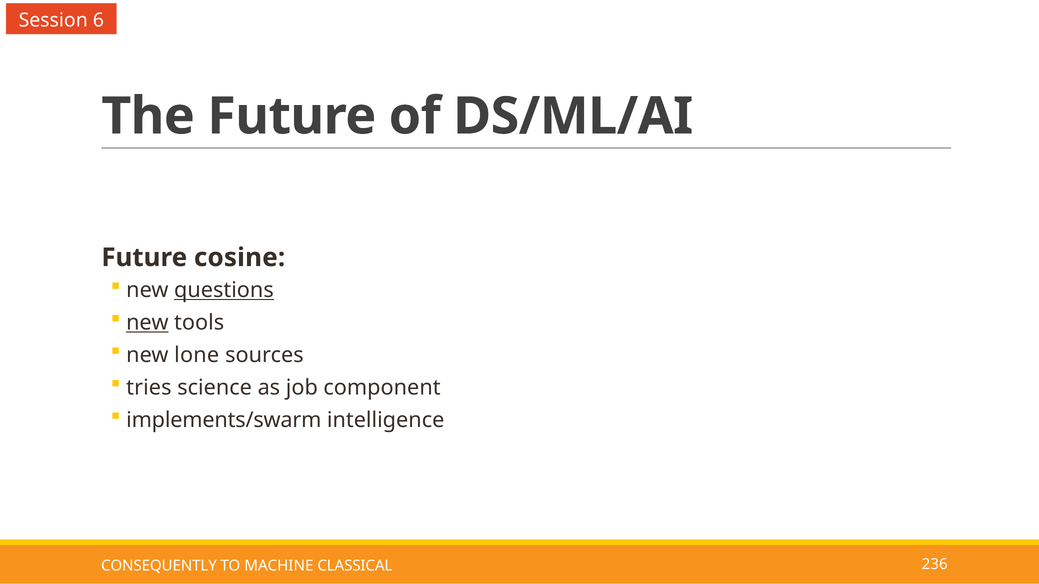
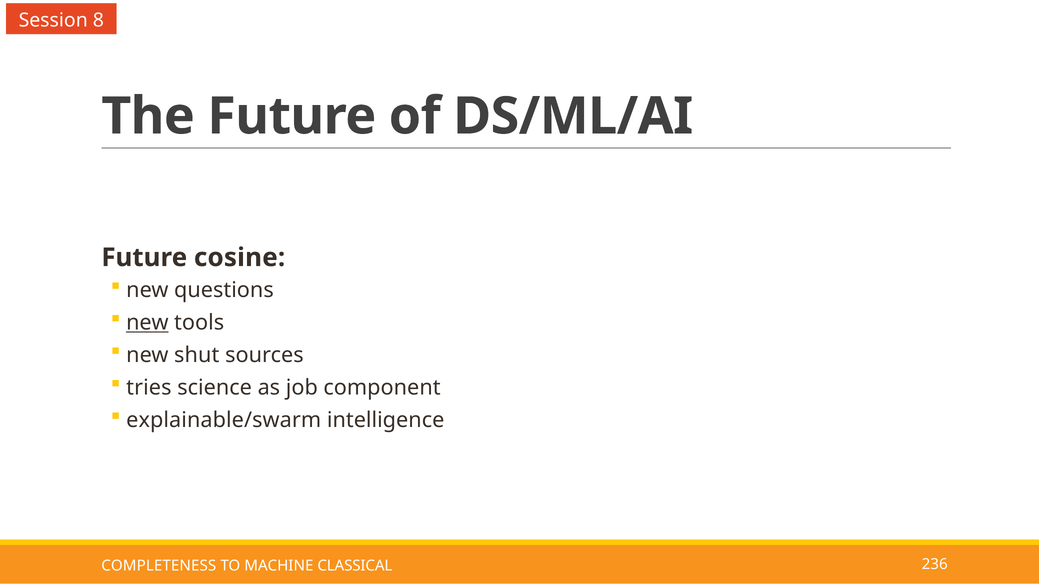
6: 6 -> 8 (98, 20)
questions underline: present -> none (224, 290)
lone: lone -> shut (197, 355)
implements/swarm: implements/swarm -> explainable/swarm (224, 420)
CONSEQUENTLY: CONSEQUENTLY -> COMPLETENESS (159, 566)
